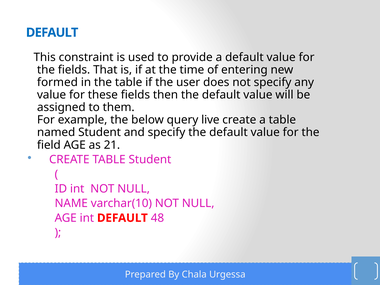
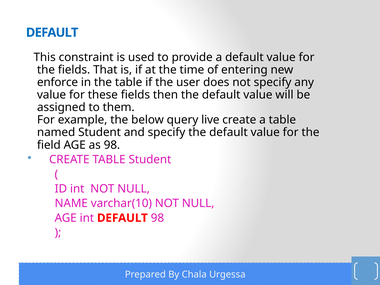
formed: formed -> enforce (58, 82)
as 21: 21 -> 98 (112, 145)
DEFAULT 48: 48 -> 98 (157, 218)
